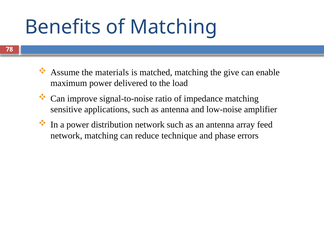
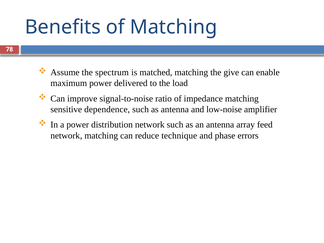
materials: materials -> spectrum (112, 72)
applications: applications -> dependence (107, 109)
